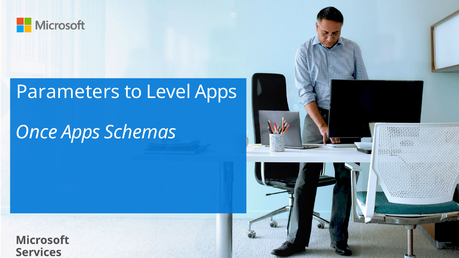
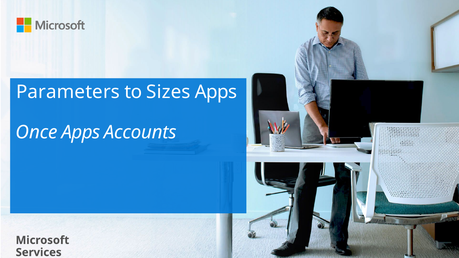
Level: Level -> Sizes (168, 92)
Schemas: Schemas -> Accounts (140, 132)
